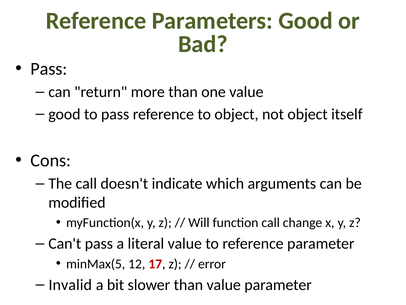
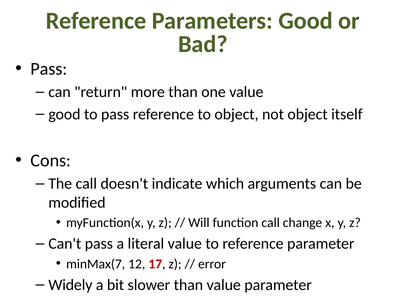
minMax(5: minMax(5 -> minMax(7 (96, 263)
Invalid: Invalid -> Widely (70, 284)
